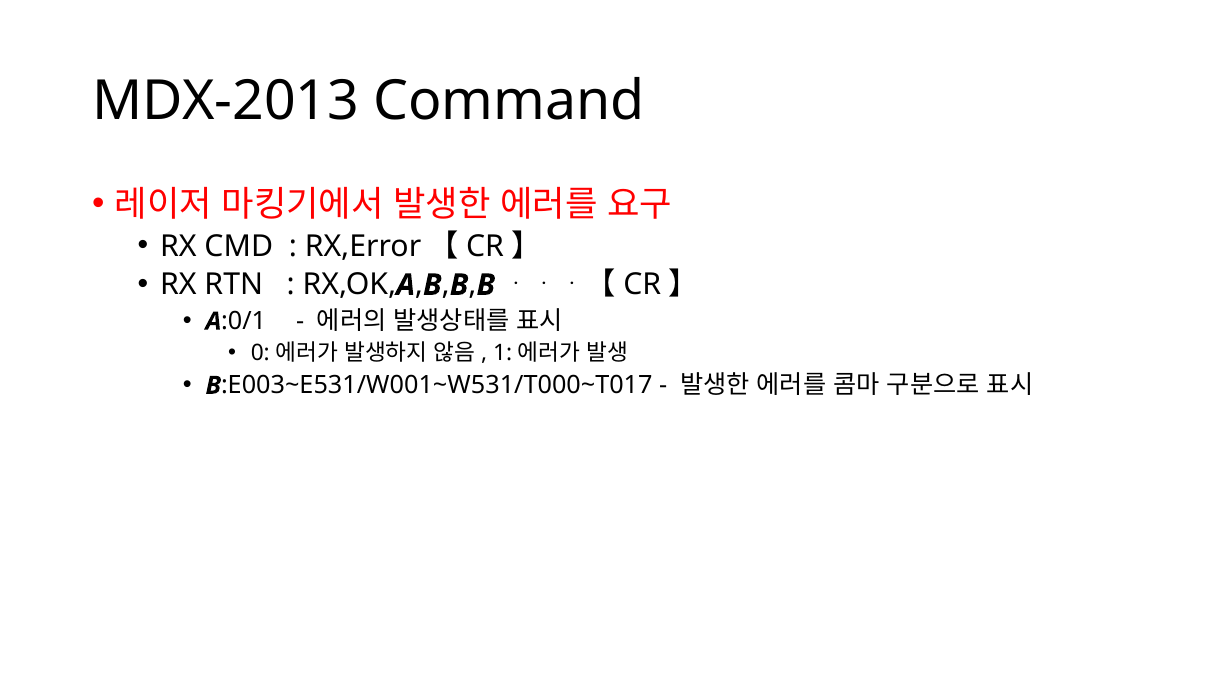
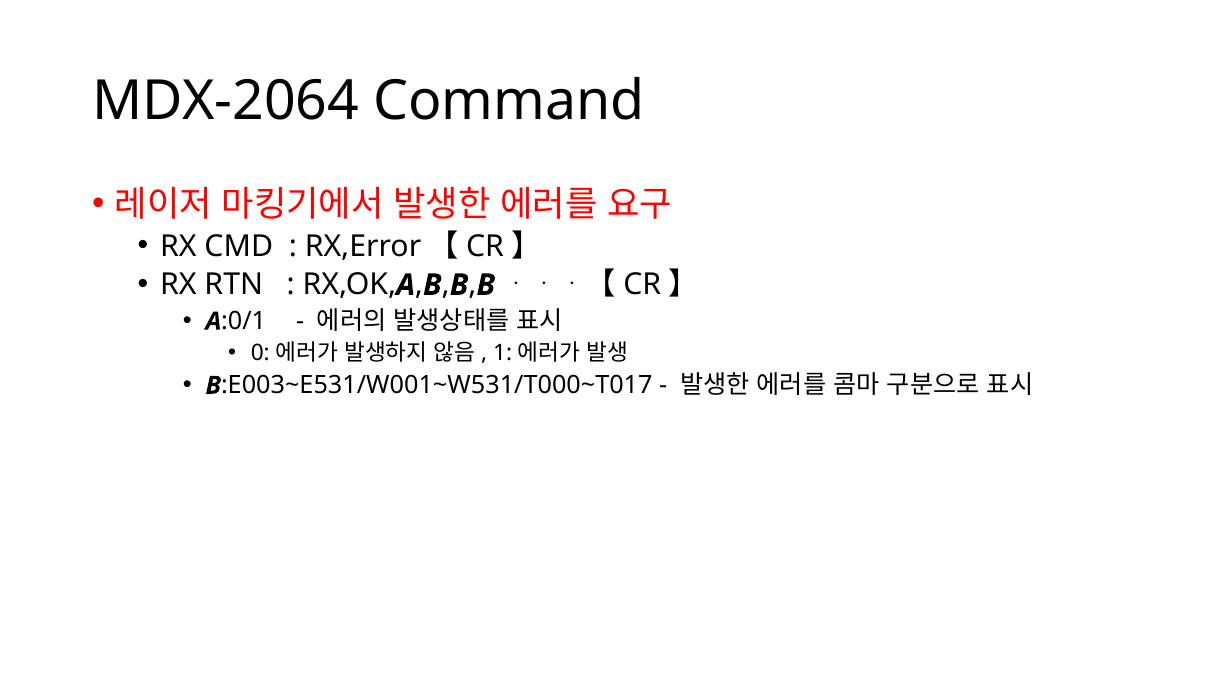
MDX-2013: MDX-2013 -> MDX-2064 (226, 102)
